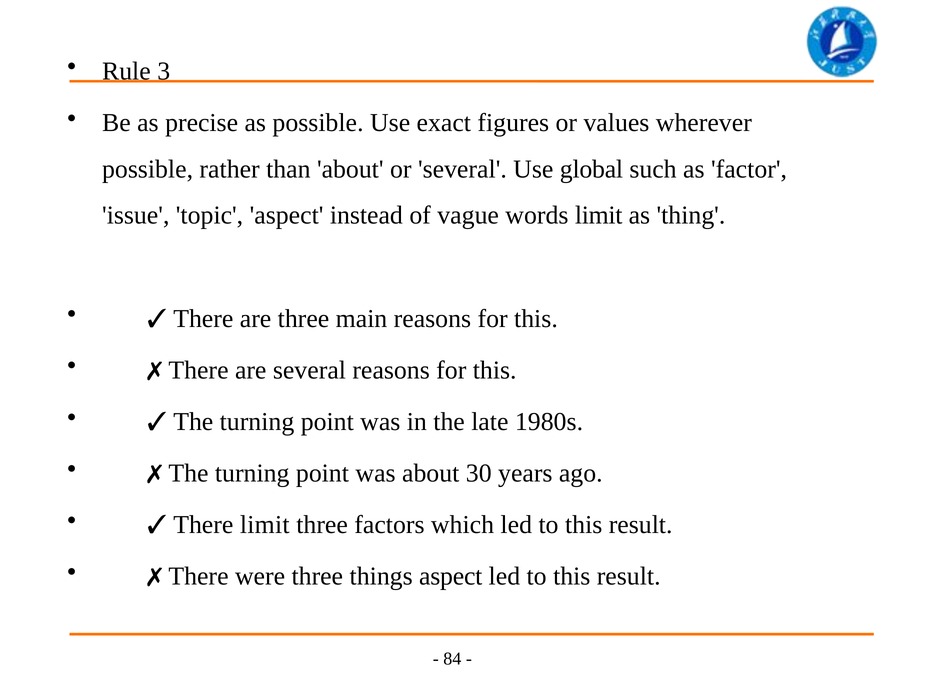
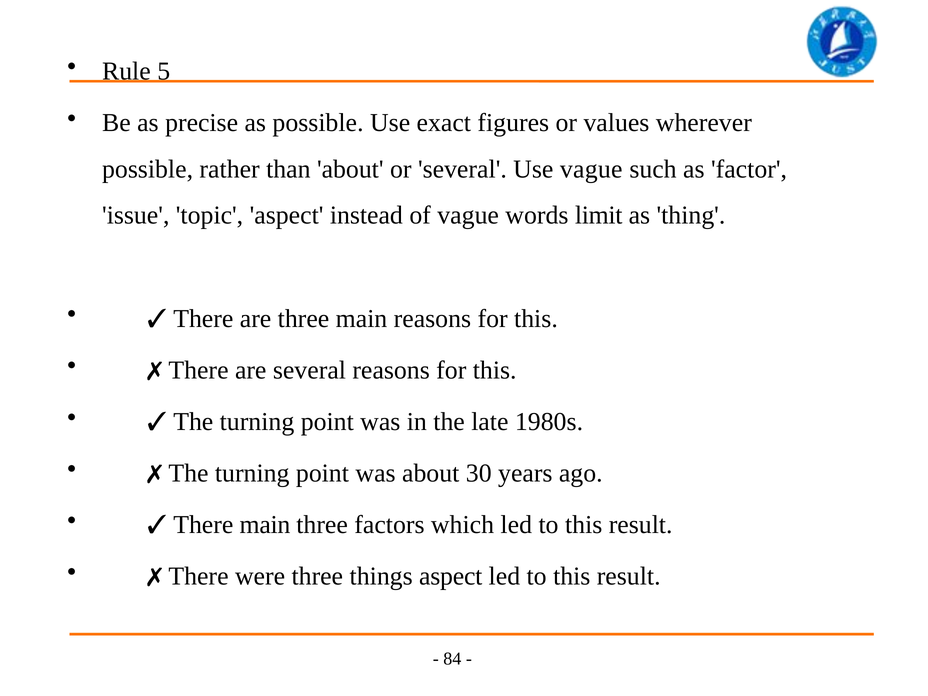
3: 3 -> 5 (164, 71)
Use global: global -> vague (591, 169)
There limit: limit -> main (265, 525)
